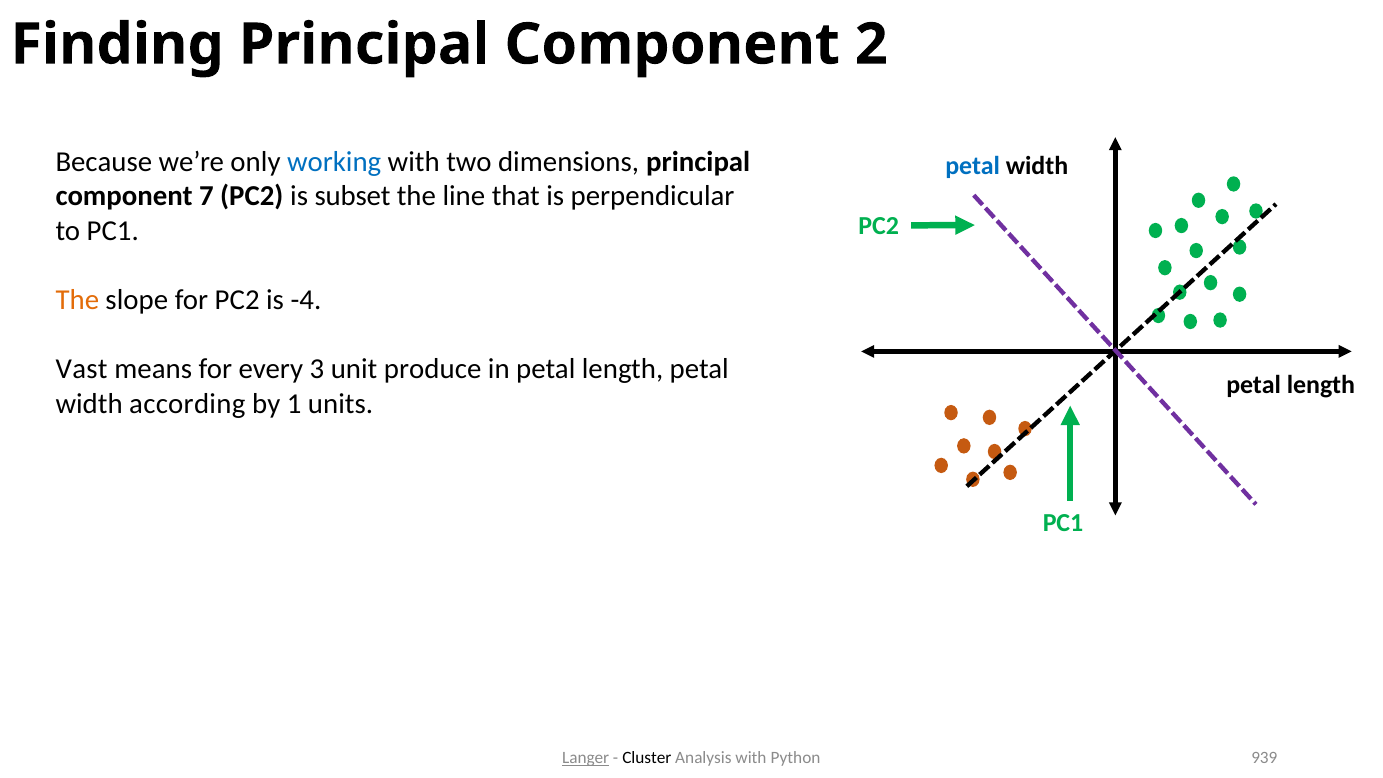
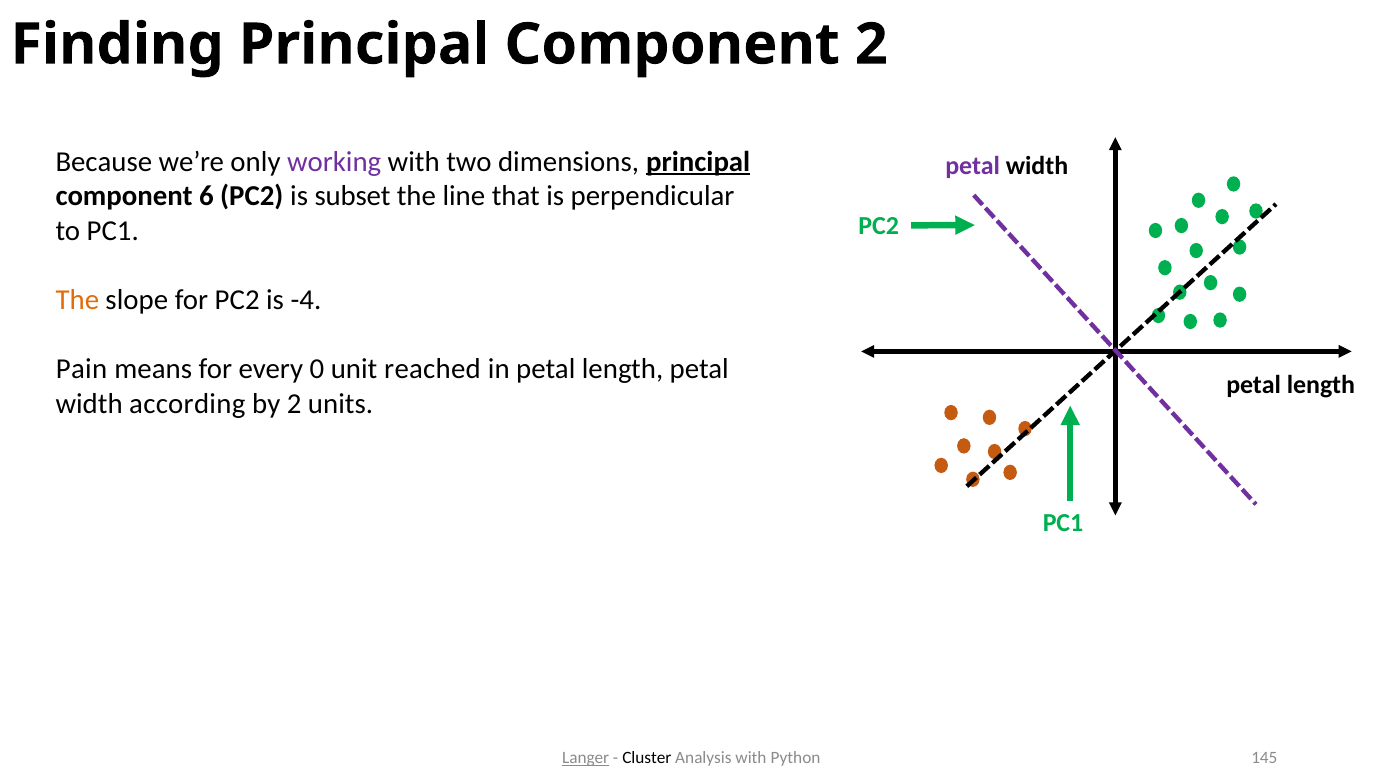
working colour: blue -> purple (334, 162)
principal underline: none -> present (698, 162)
petal colour: blue -> purple (973, 166)
7: 7 -> 6 (206, 196)
Vast: Vast -> Pain (82, 369)
3: 3 -> 0 (317, 369)
produce: produce -> reached (433, 369)
by 1: 1 -> 2 (294, 404)
939: 939 -> 145 (1264, 758)
